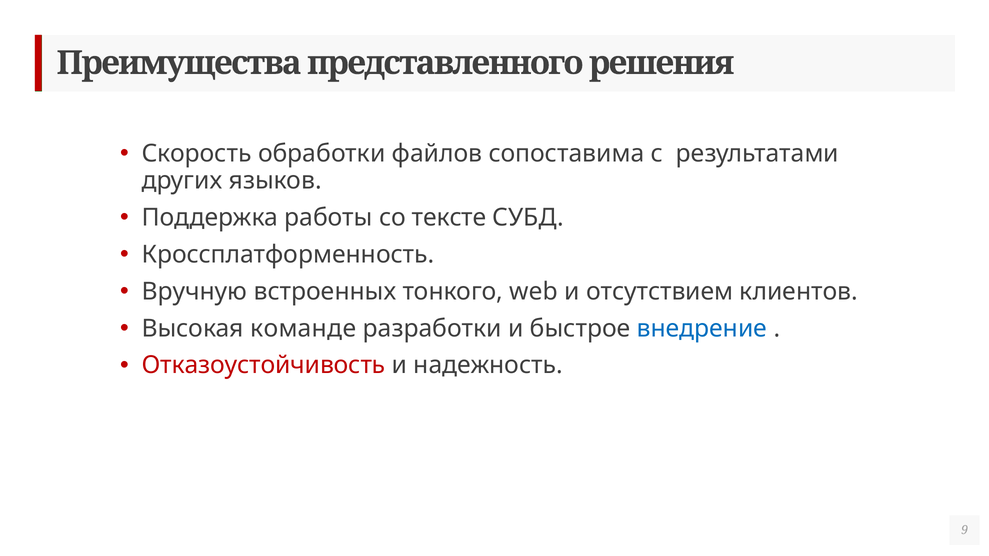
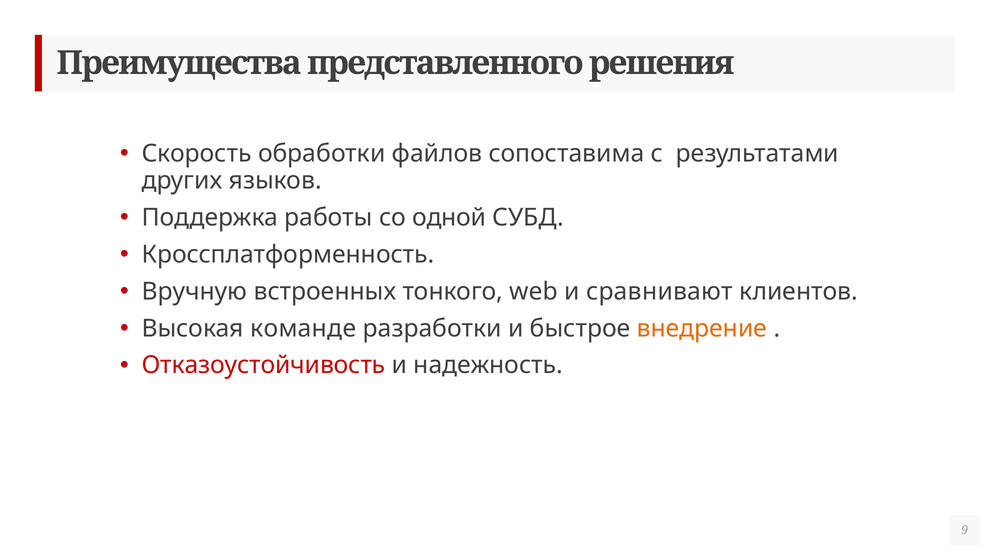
тексте: тексте -> одной (449, 218)
отсутствием: отсутствием -> сравнивают (660, 292)
внедрение colour: blue -> orange (702, 329)
